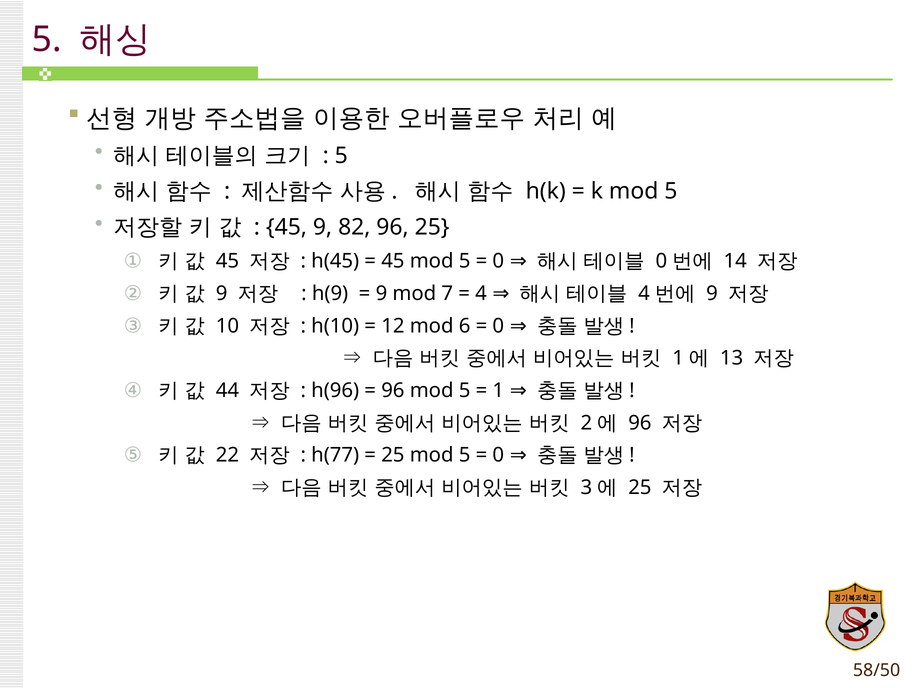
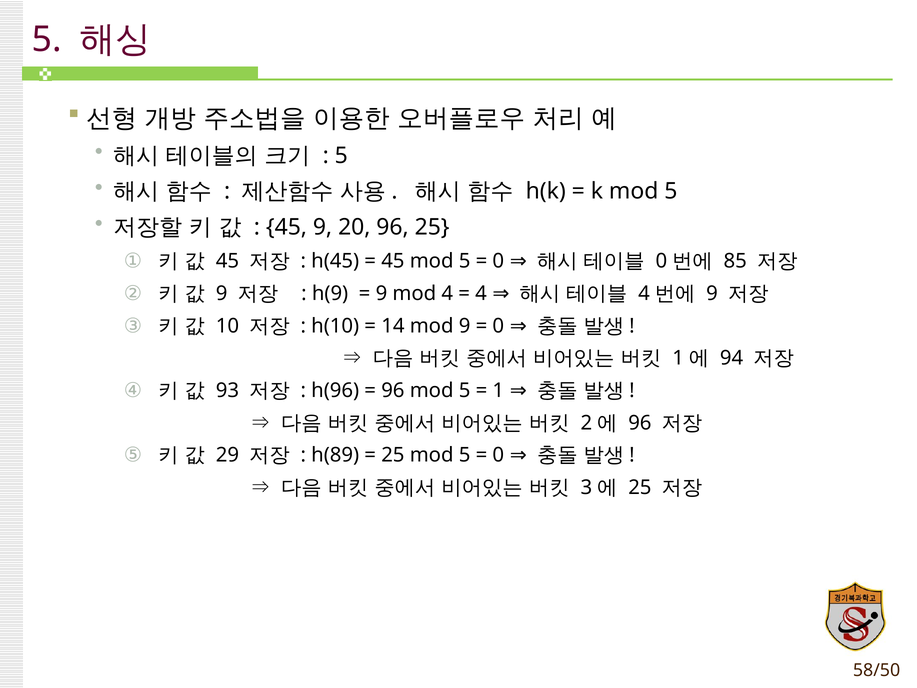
82: 82 -> 20 (354, 227)
14: 14 -> 85 (735, 261)
mod 7: 7 -> 4 (447, 293)
12: 12 -> 14 (393, 326)
mod 6: 6 -> 9 (465, 326)
13: 13 -> 94 (732, 358)
44: 44 -> 93 (227, 390)
22: 22 -> 29 (227, 455)
h(77: h(77 -> h(89 (335, 455)
